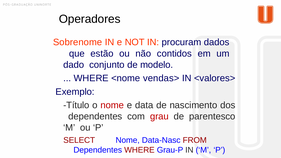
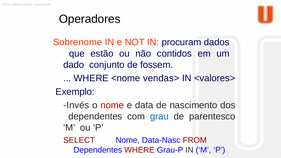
modelo: modelo -> fossem (157, 65)
Título: Título -> Invés (76, 105)
grau colour: red -> blue (159, 117)
